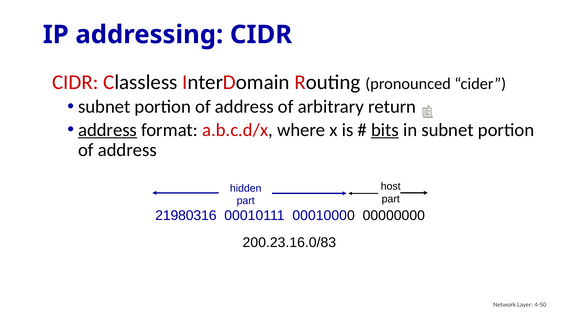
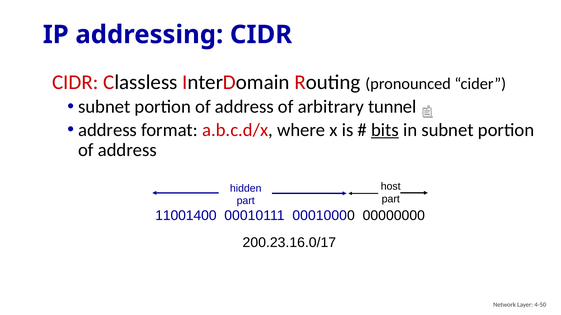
return: return -> tunnel (392, 107)
address underline: present -> none (108, 130)
21980316: 21980316 -> 11001400 (186, 216)
200.23.16.0/83: 200.23.16.0/83 -> 200.23.16.0/17 (289, 243)
